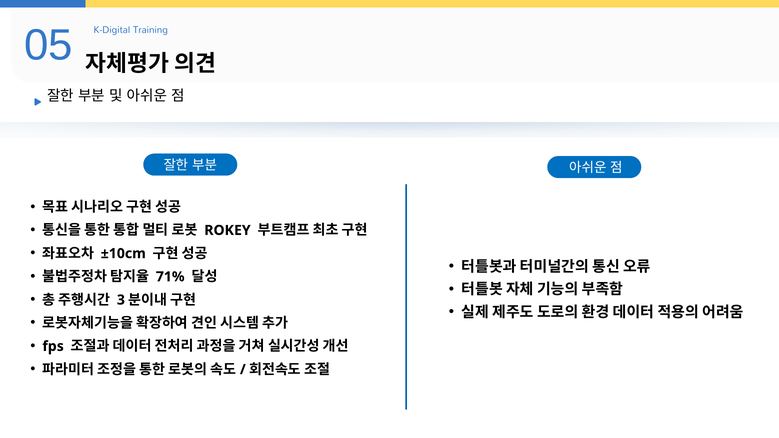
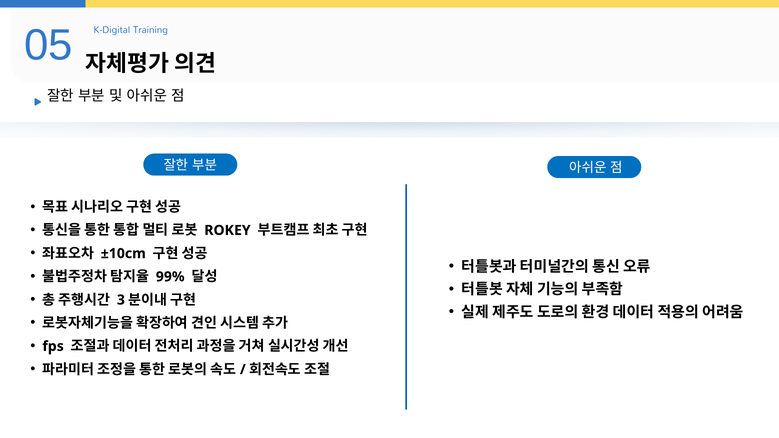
71%: 71% -> 99% (170, 277)
